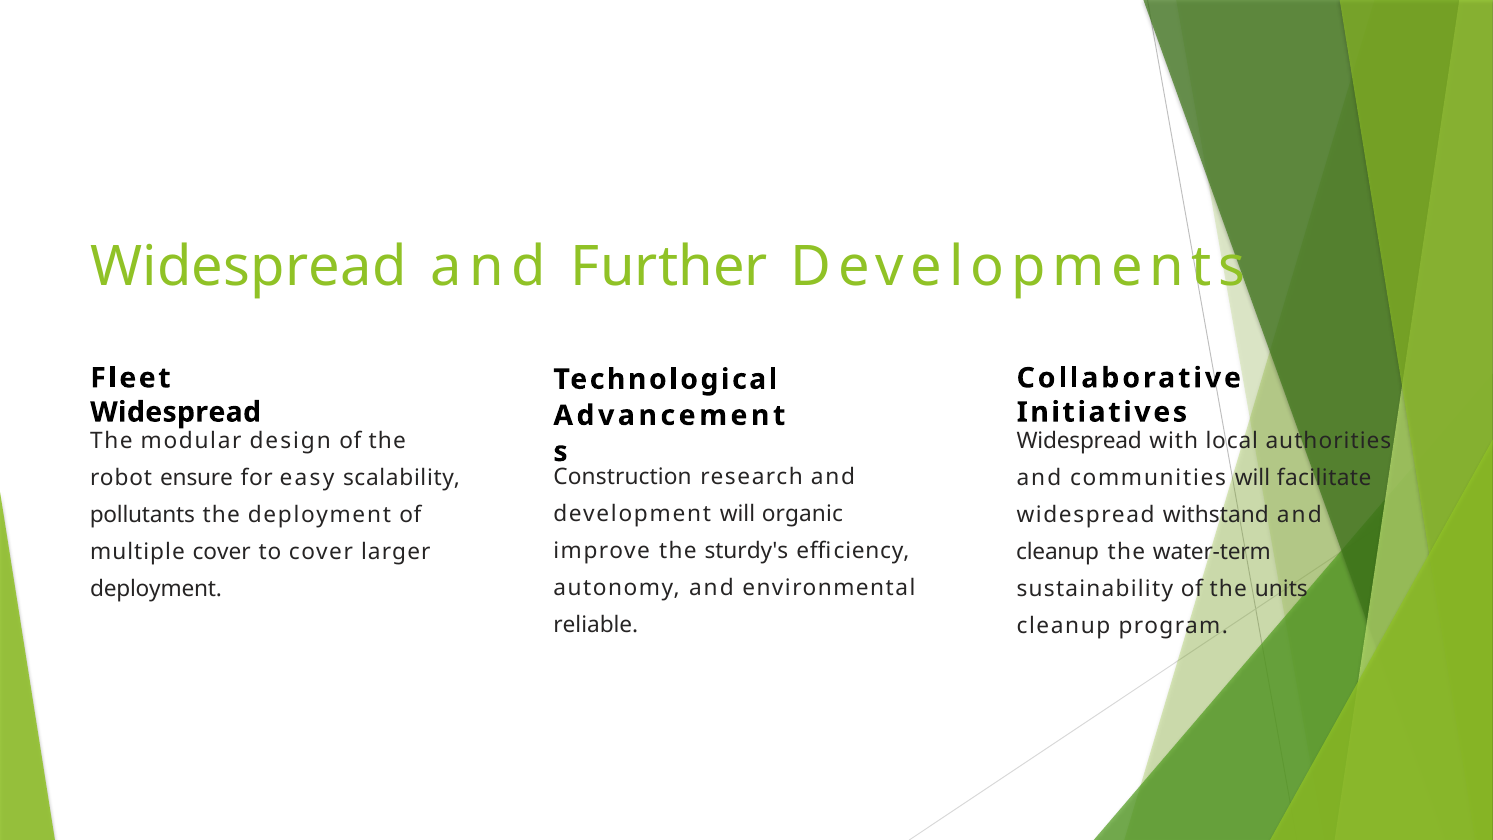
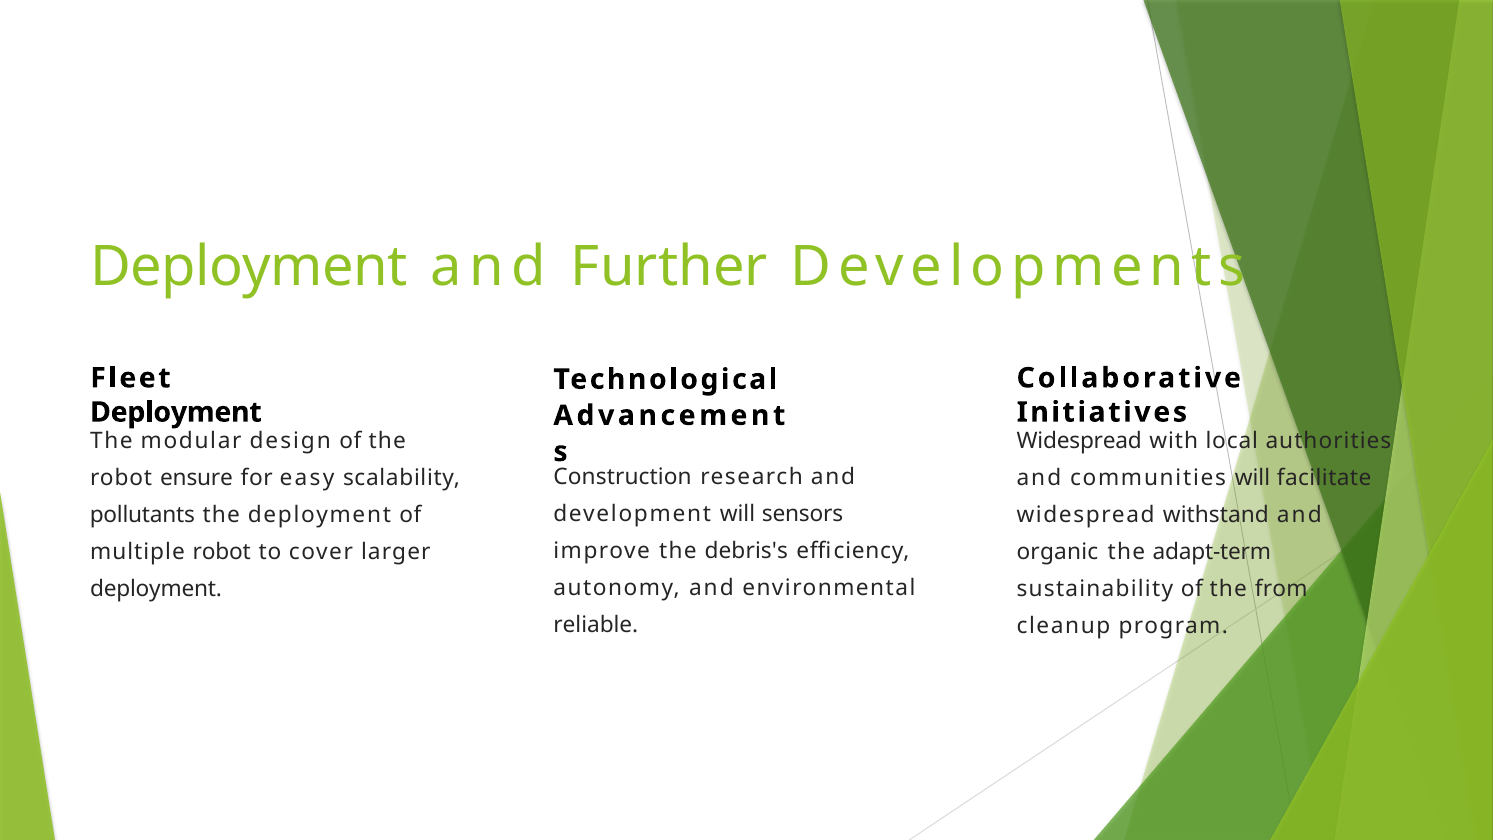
Widespread: Widespread -> Deployment (249, 267)
Widespread: Widespread -> Deployment (176, 412)
organic: organic -> sensors (803, 514)
sturdy's: sturdy's -> debris's (746, 551)
multiple cover: cover -> robot (222, 552)
cleanup: cleanup -> organic (1057, 552)
water-term: water-term -> adapt-term (1212, 552)
units: units -> from (1281, 589)
